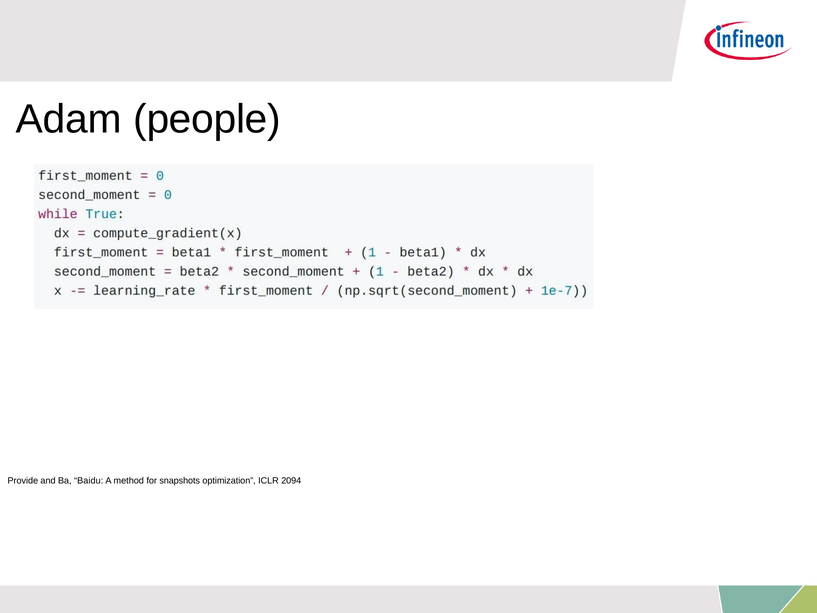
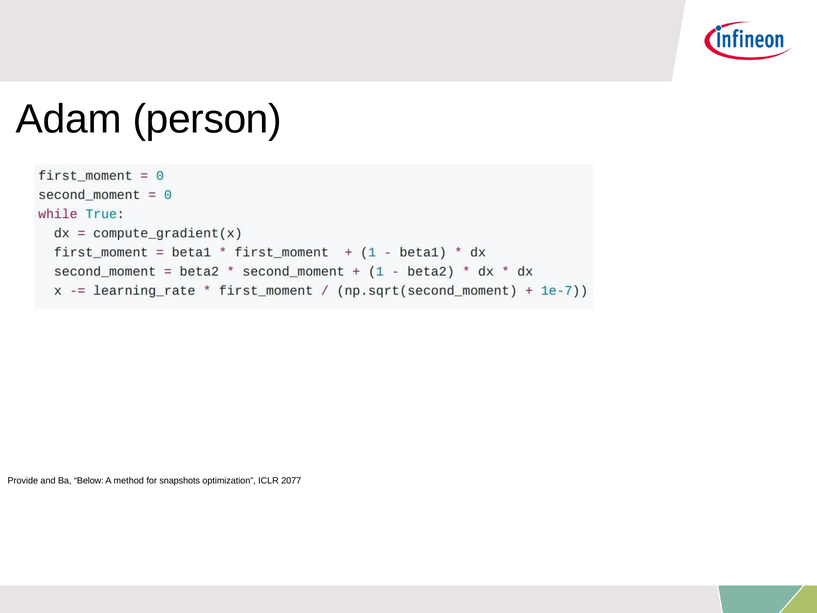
people: people -> person (207, 119)
Baidu: Baidu -> Below (89, 481)
2094: 2094 -> 2077 (291, 481)
